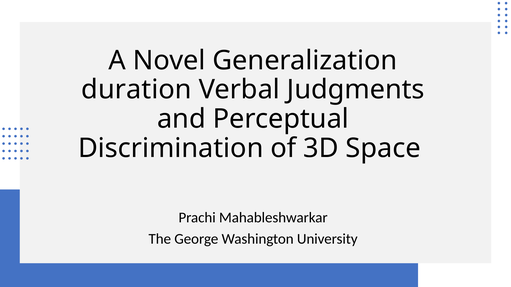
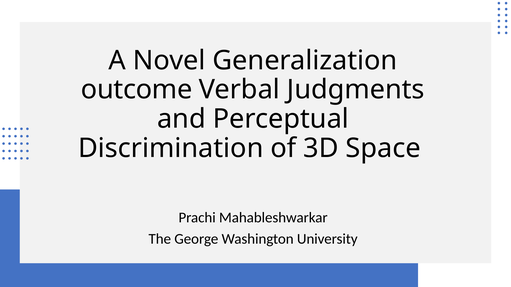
duration: duration -> outcome (137, 90)
